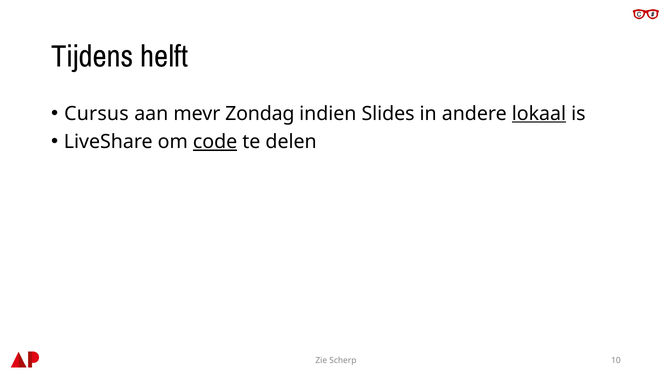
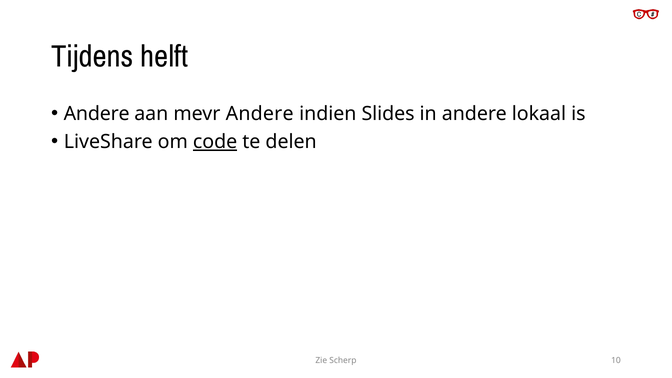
Cursus: Cursus -> Andere (97, 114)
mevr Zondag: Zondag -> Andere (260, 114)
lokaal underline: present -> none (539, 114)
